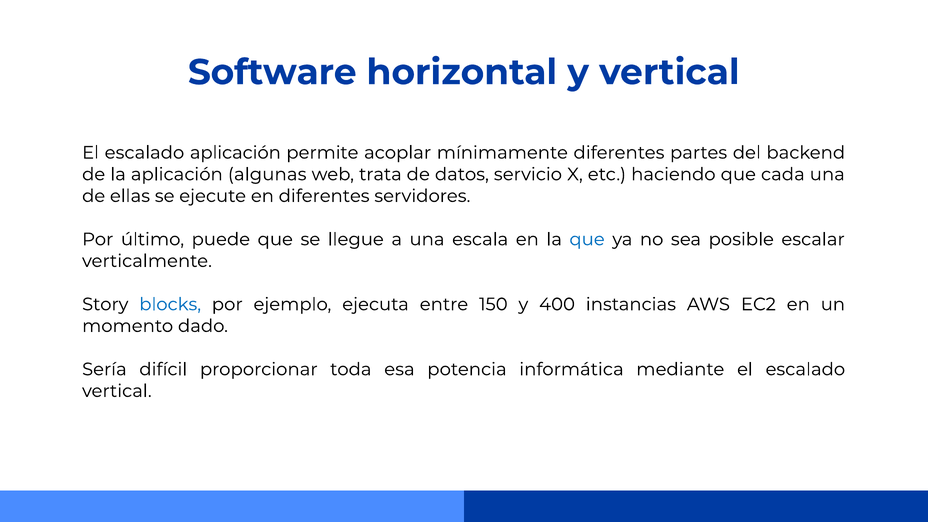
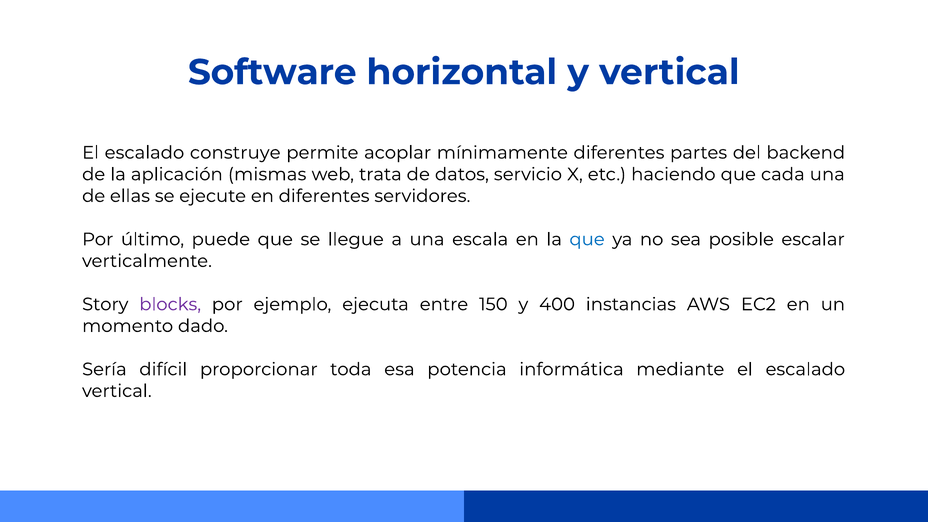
escalado aplicación: aplicación -> construye (235, 153)
algunas: algunas -> mismas (267, 174)
blocks colour: blue -> purple (170, 304)
